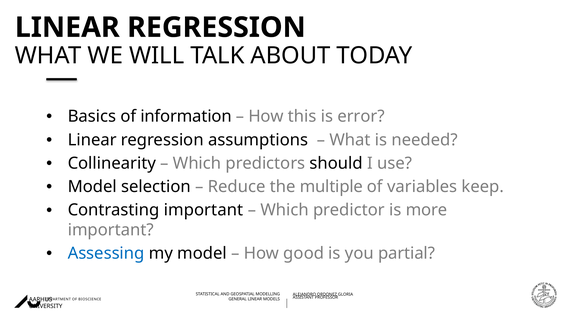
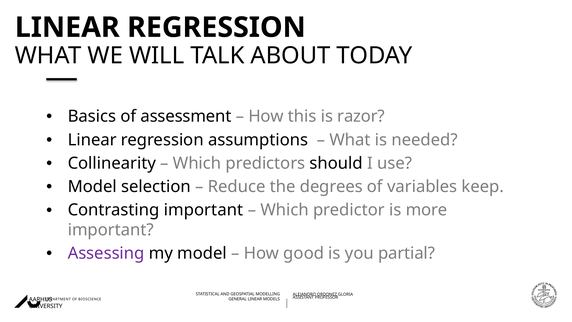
information: information -> assessment (186, 116)
error: error -> razor (361, 116)
multiple: multiple -> degrees (331, 187)
Assessing colour: blue -> purple (106, 253)
